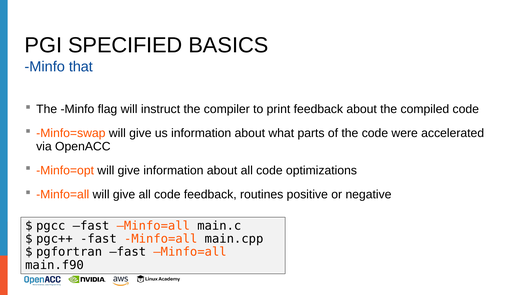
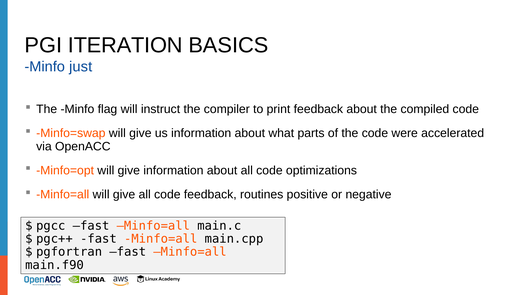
SPECIFIED: SPECIFIED -> ITERATION (125, 45)
that: that -> just (81, 67)
